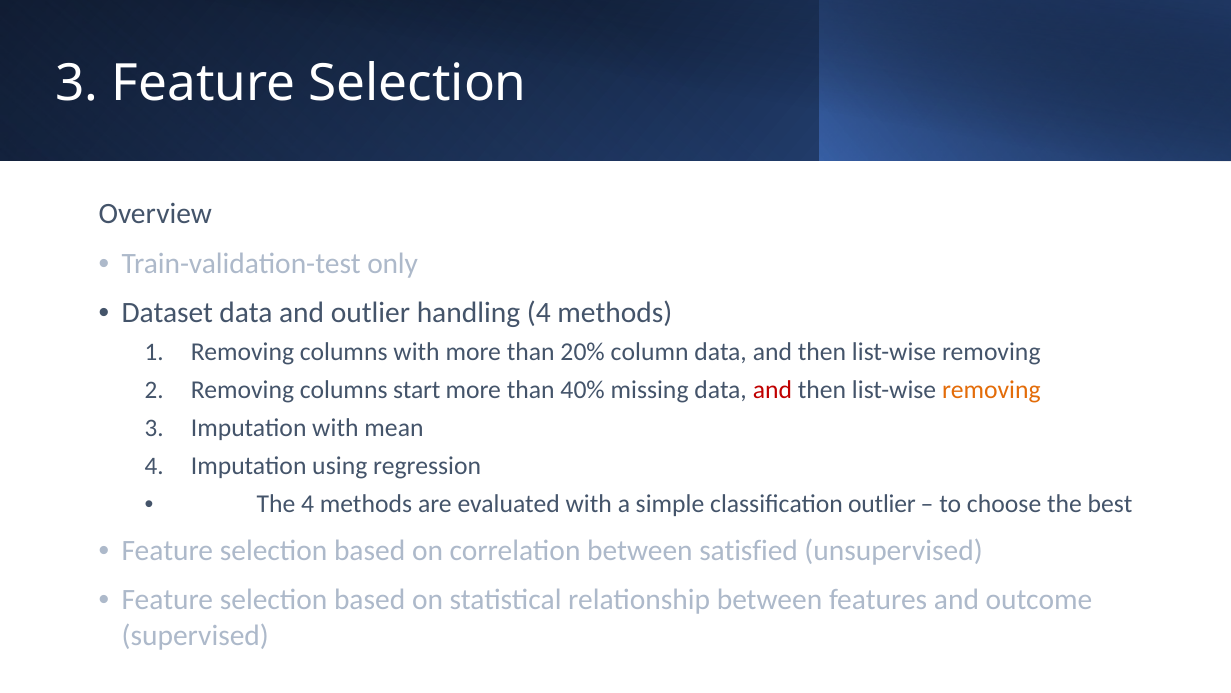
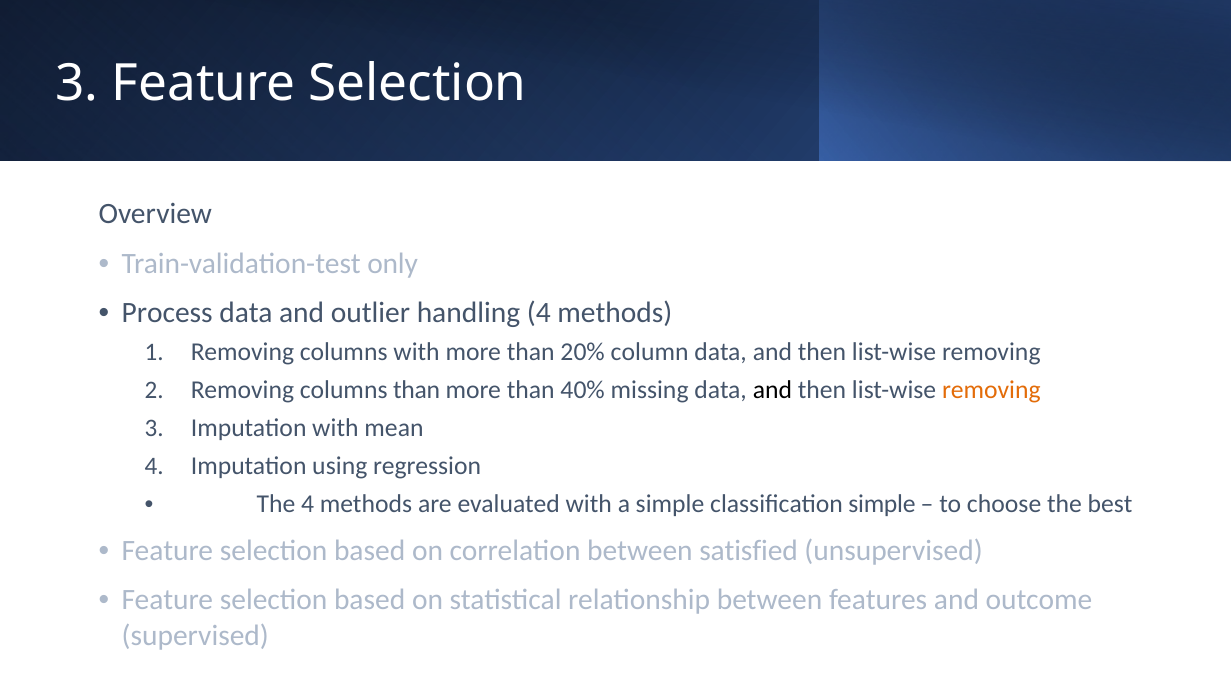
Dataset: Dataset -> Process (167, 312)
columns start: start -> than (417, 390)
and colour: red -> black (772, 390)
classification outlier: outlier -> simple (882, 503)
